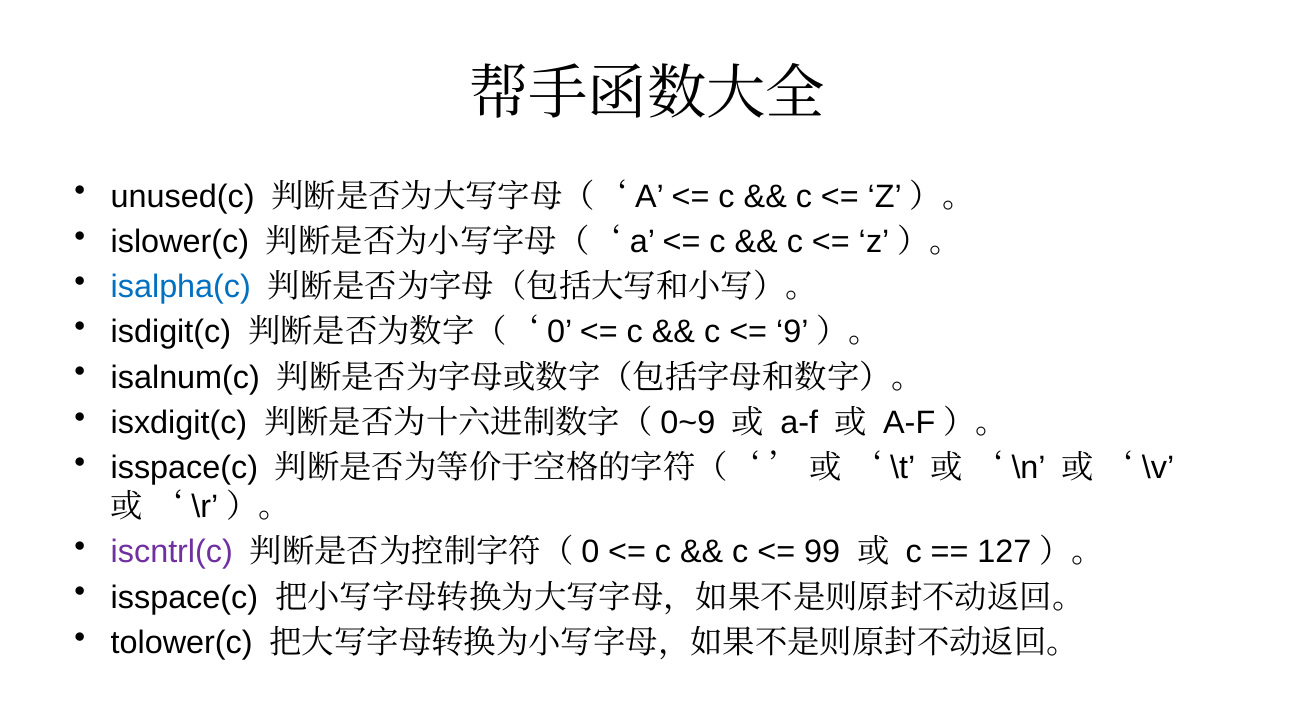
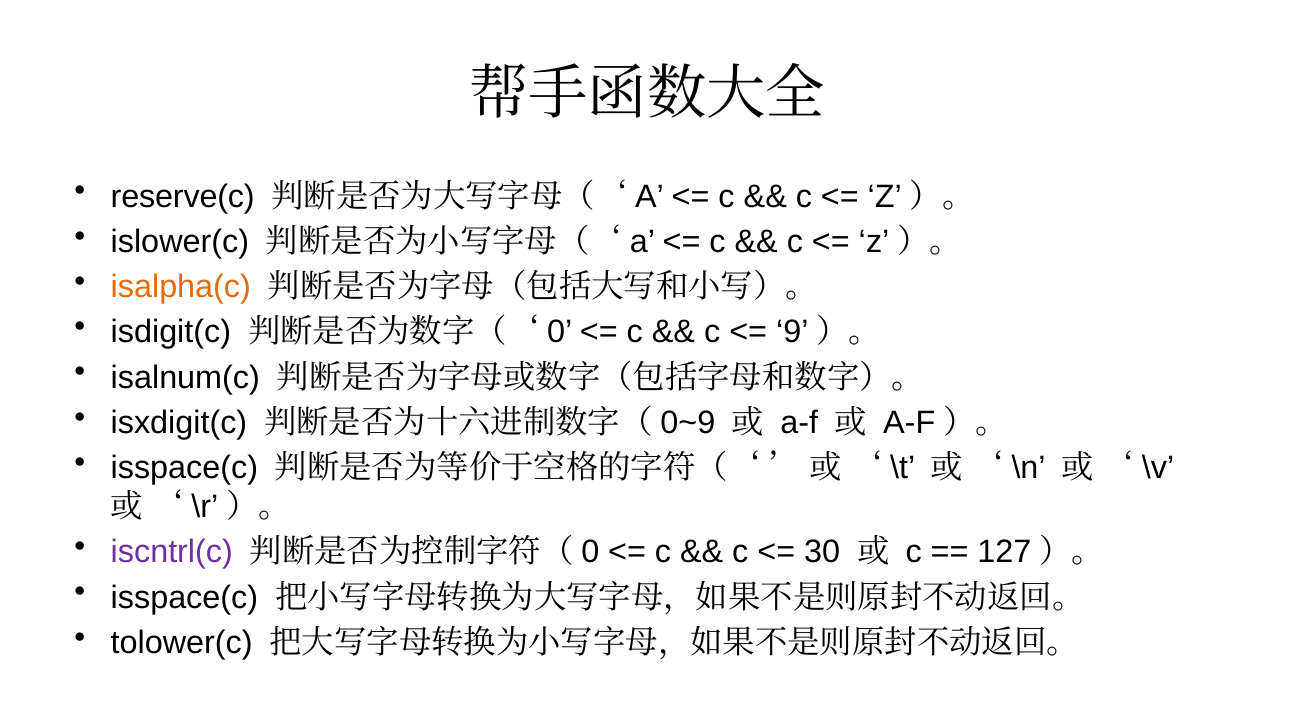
unused(c: unused(c -> reserve(c (183, 196)
isalpha(c colour: blue -> orange (181, 287)
99: 99 -> 30 (822, 552)
